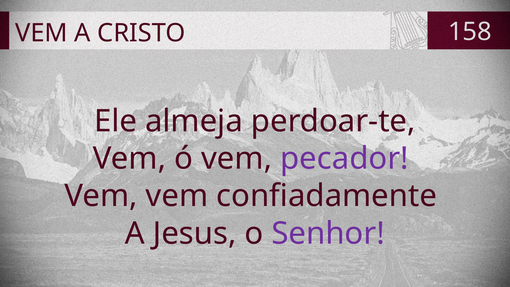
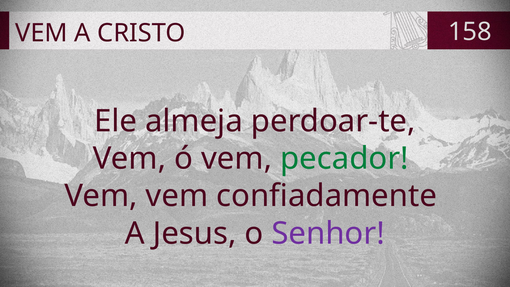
pecador colour: purple -> green (344, 158)
